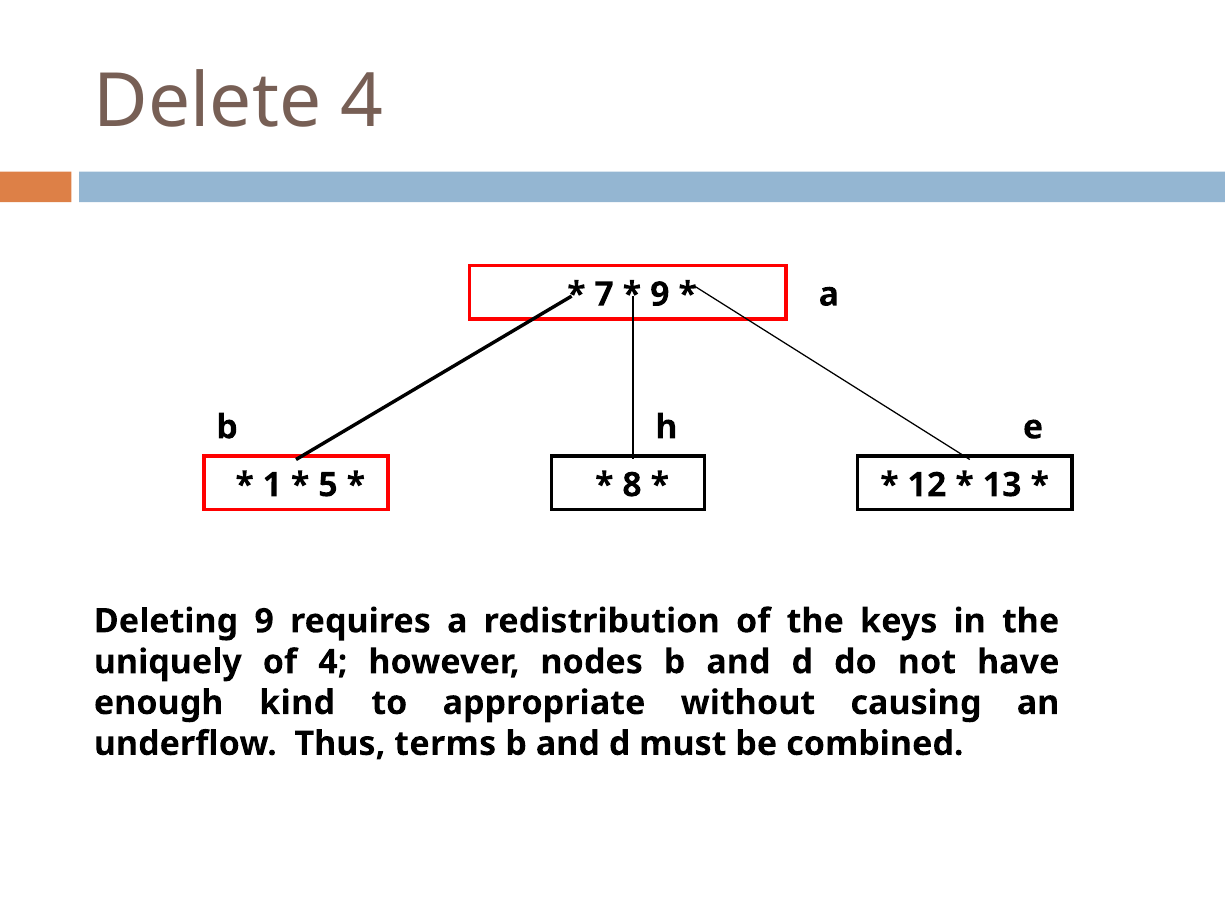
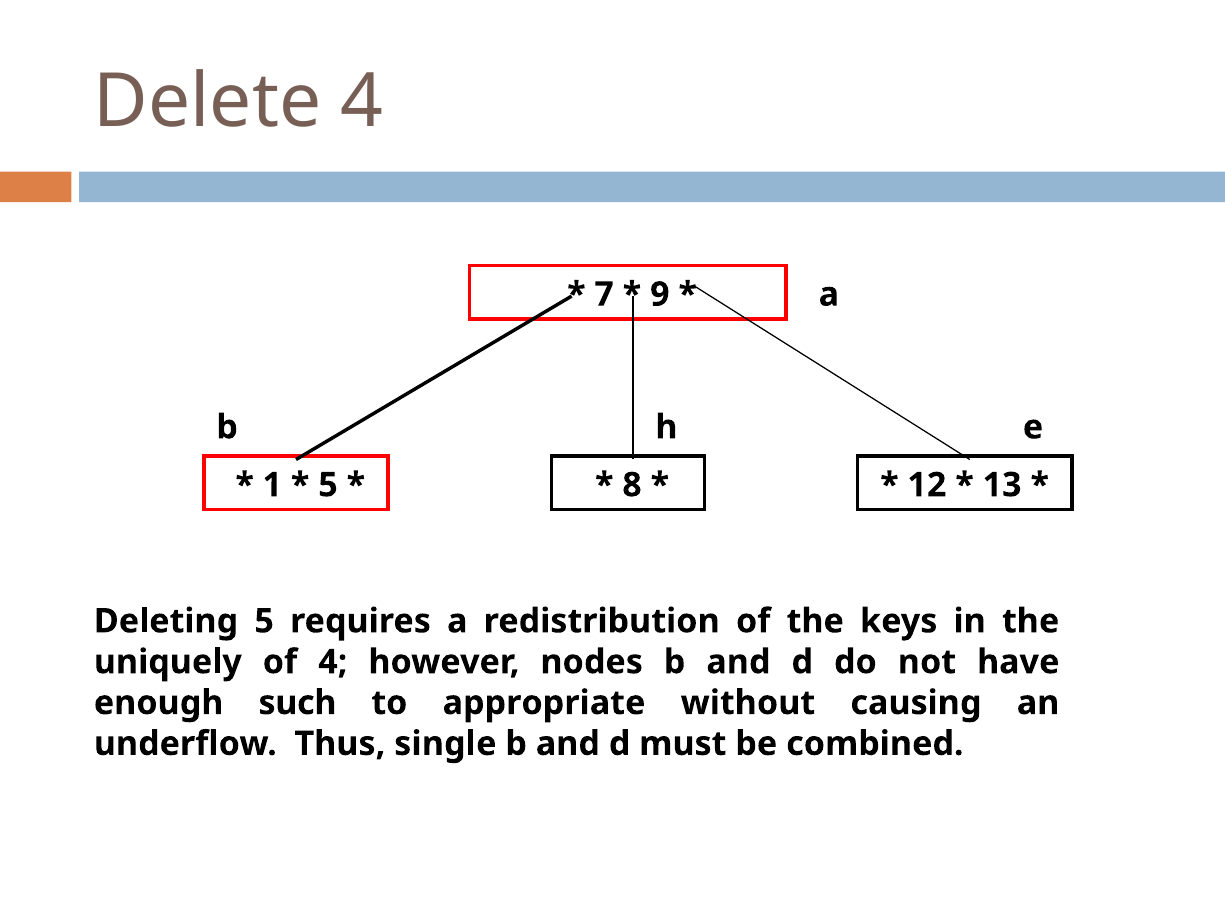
Deleting 9: 9 -> 5 (264, 621)
kind: kind -> such (297, 703)
terms: terms -> single (445, 744)
